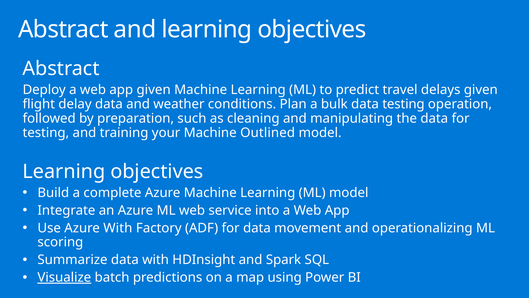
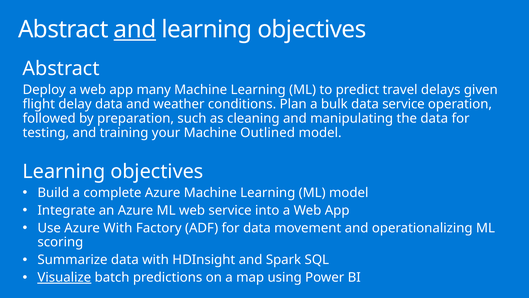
and underline: none -> present (135, 30)
app given: given -> many (154, 90)
data testing: testing -> service (403, 104)
